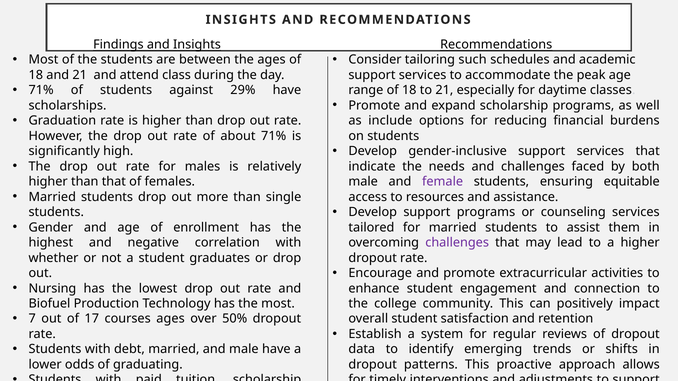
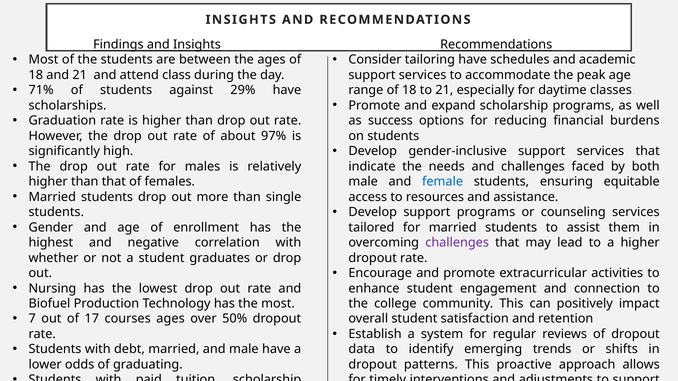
tailoring such: such -> have (473, 60)
include: include -> success (390, 121)
about 71%: 71% -> 97% (274, 136)
female colour: purple -> blue (443, 182)
